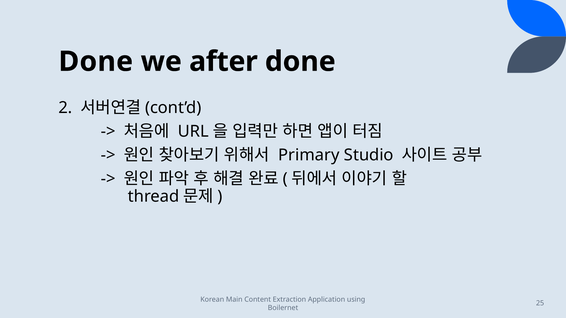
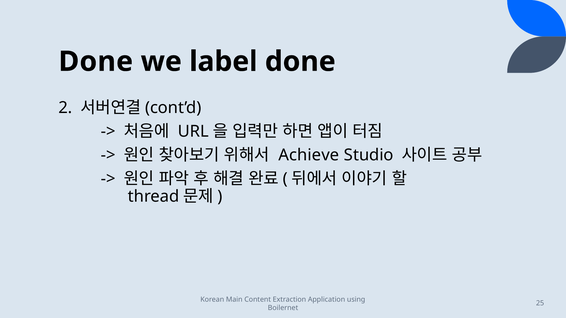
after: after -> label (223, 62)
Primary: Primary -> Achieve (309, 155)
